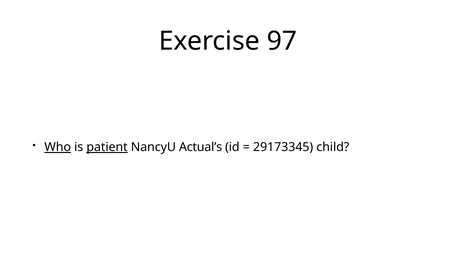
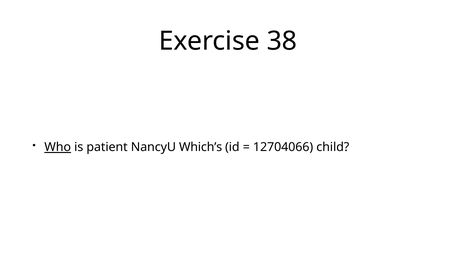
97: 97 -> 38 (282, 41)
patient underline: present -> none (107, 148)
Actual’s: Actual’s -> Which’s (201, 148)
29173345: 29173345 -> 12704066 (283, 148)
